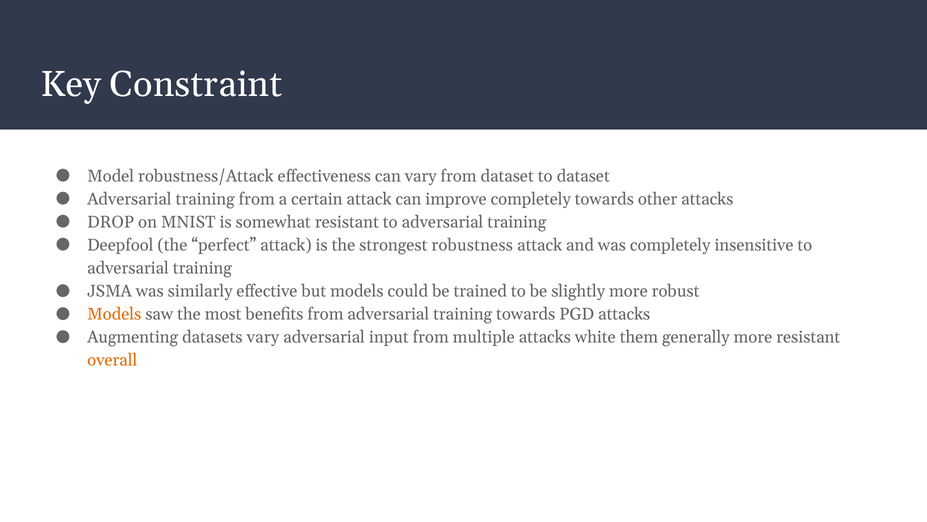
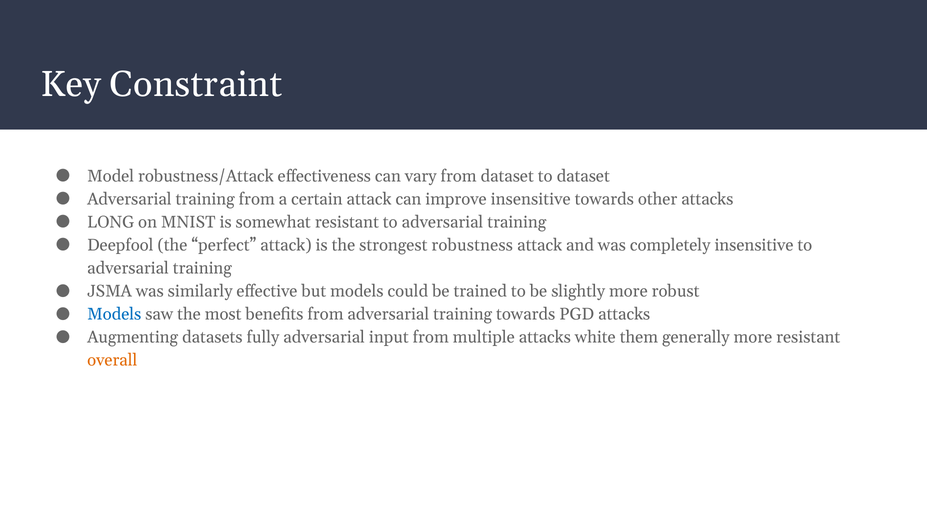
improve completely: completely -> insensitive (531, 199)
DROP: DROP -> LONG (111, 222)
Models colour: orange -> blue (114, 314)
datasets vary: vary -> fully (263, 337)
